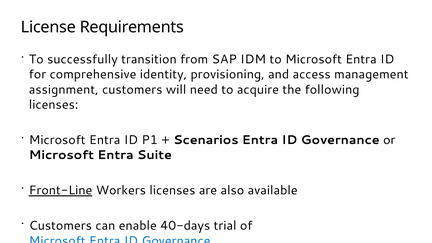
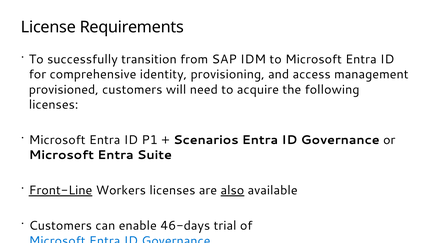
assignment: assignment -> provisioned (64, 90)
also underline: none -> present (232, 190)
40-days: 40-days -> 46-days (185, 226)
